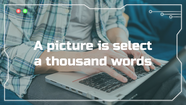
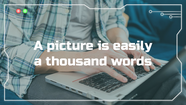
select: select -> easily (133, 45)
